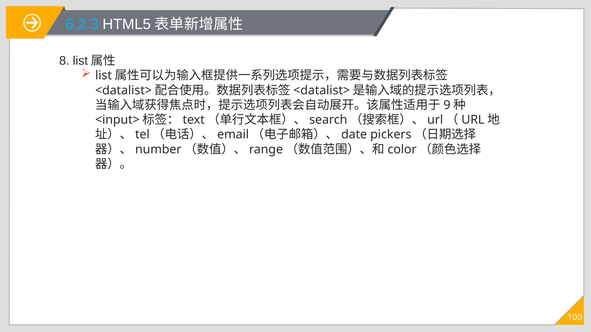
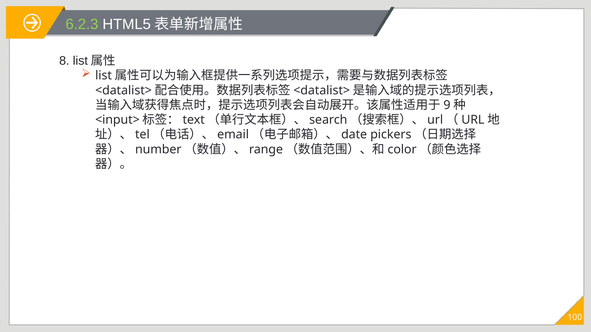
6.2.3 colour: light blue -> light green (82, 24)
